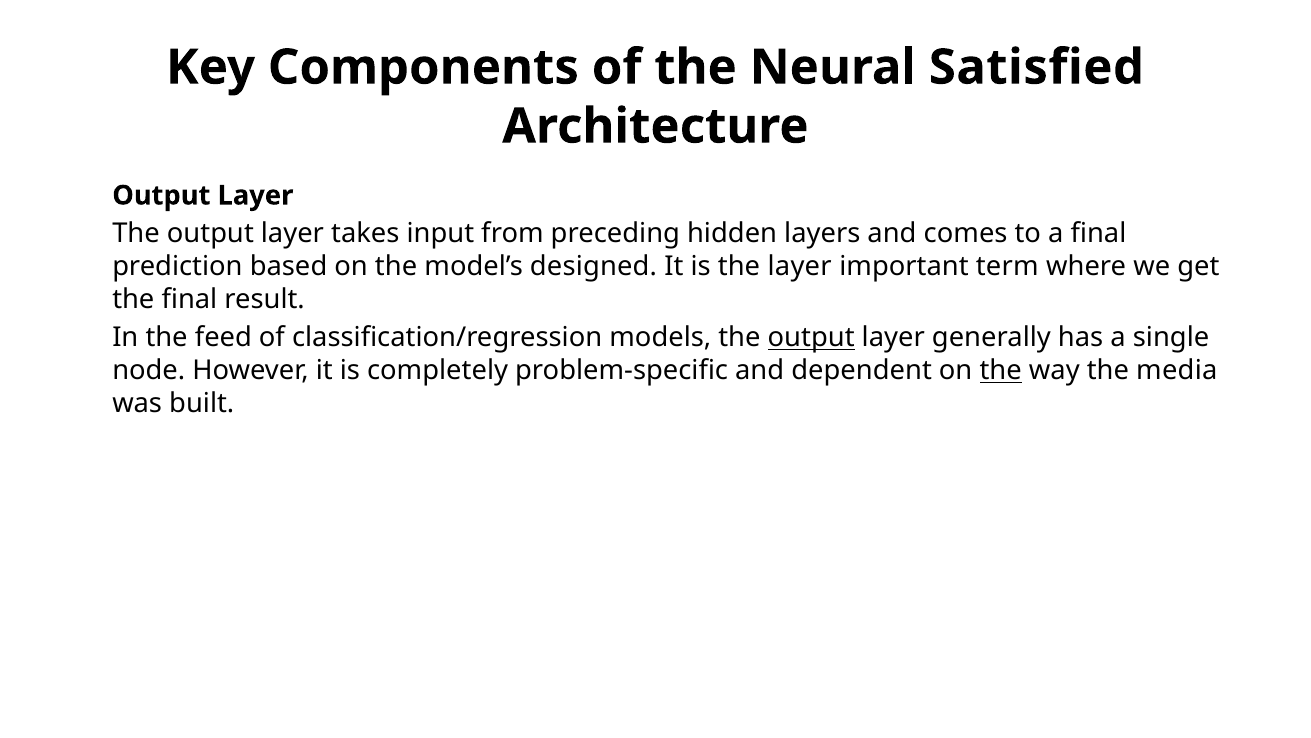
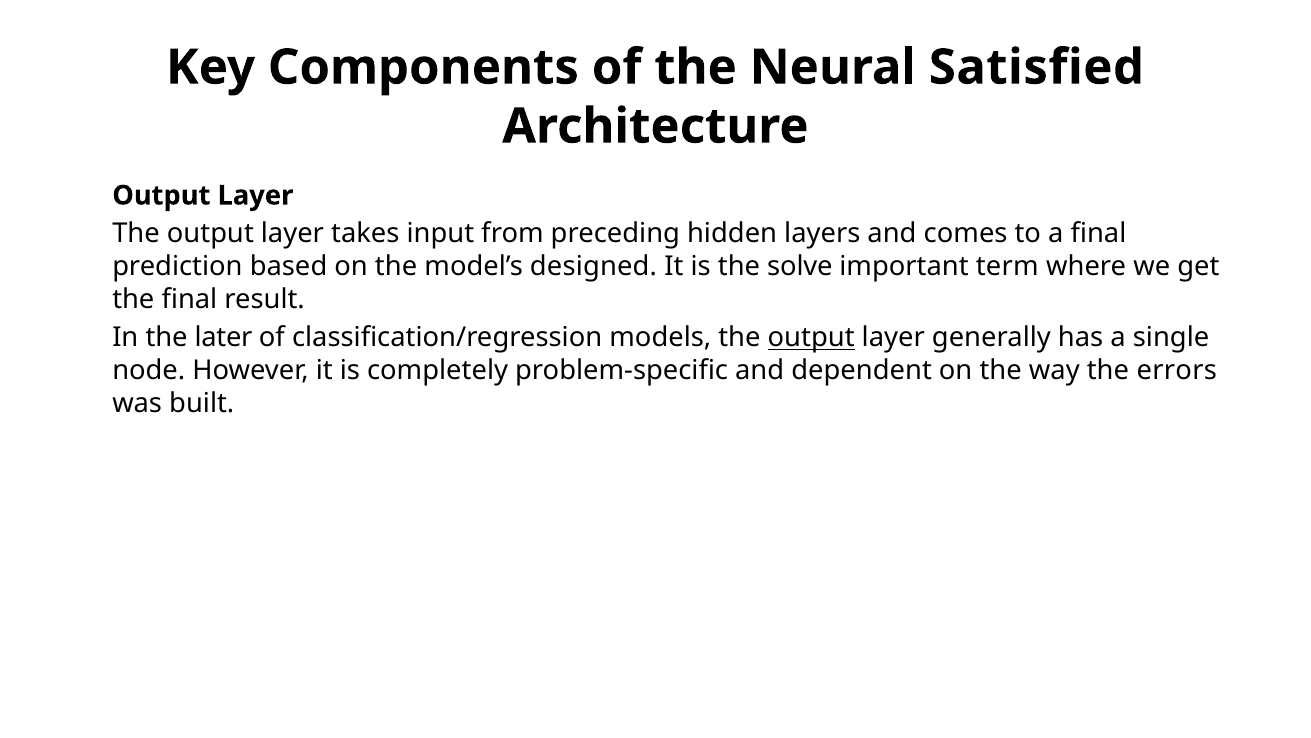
the layer: layer -> solve (800, 266)
feed: feed -> later (224, 338)
the underline: present -> none (1001, 370)
media: media -> errors (1177, 370)
